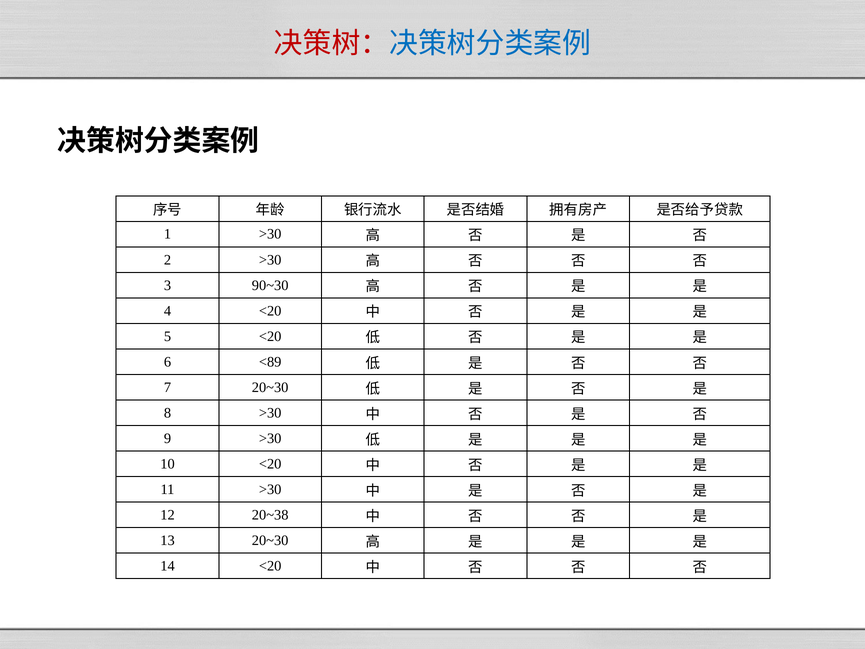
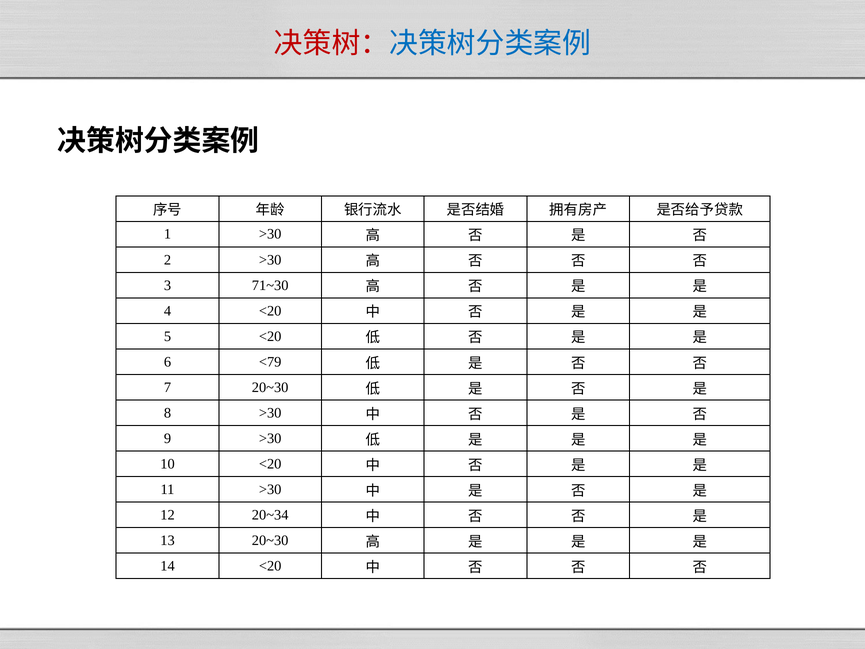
90~30: 90~30 -> 71~30 (270, 285)
<89: <89 -> <79 (270, 362)
20~38: 20~38 -> 20~34 (270, 515)
